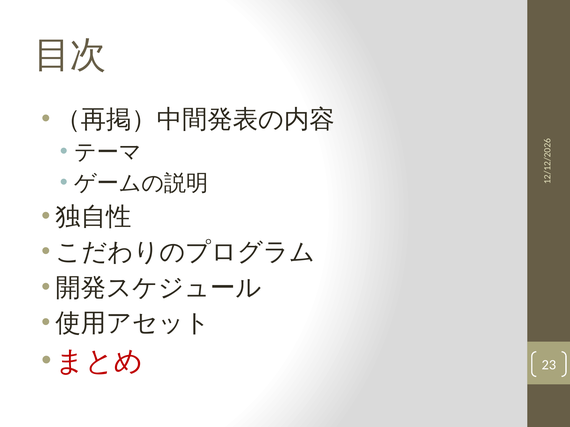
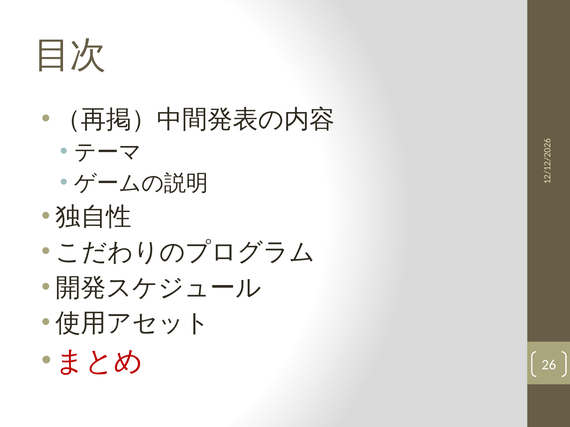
23: 23 -> 26 (549, 365)
